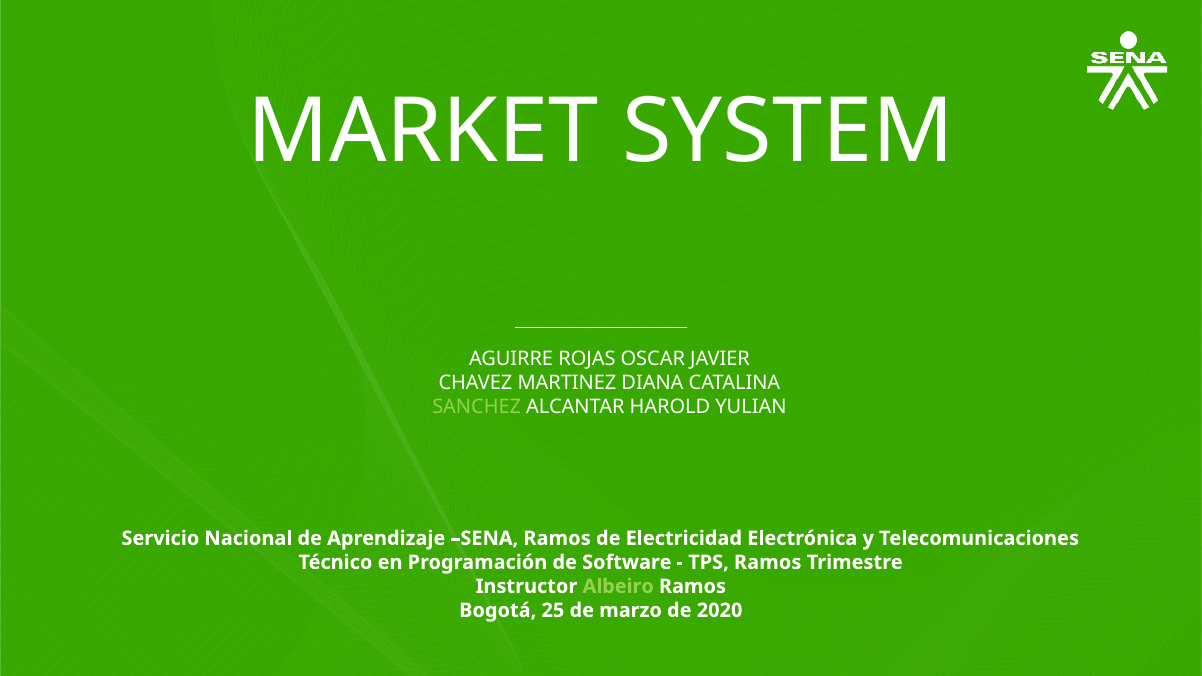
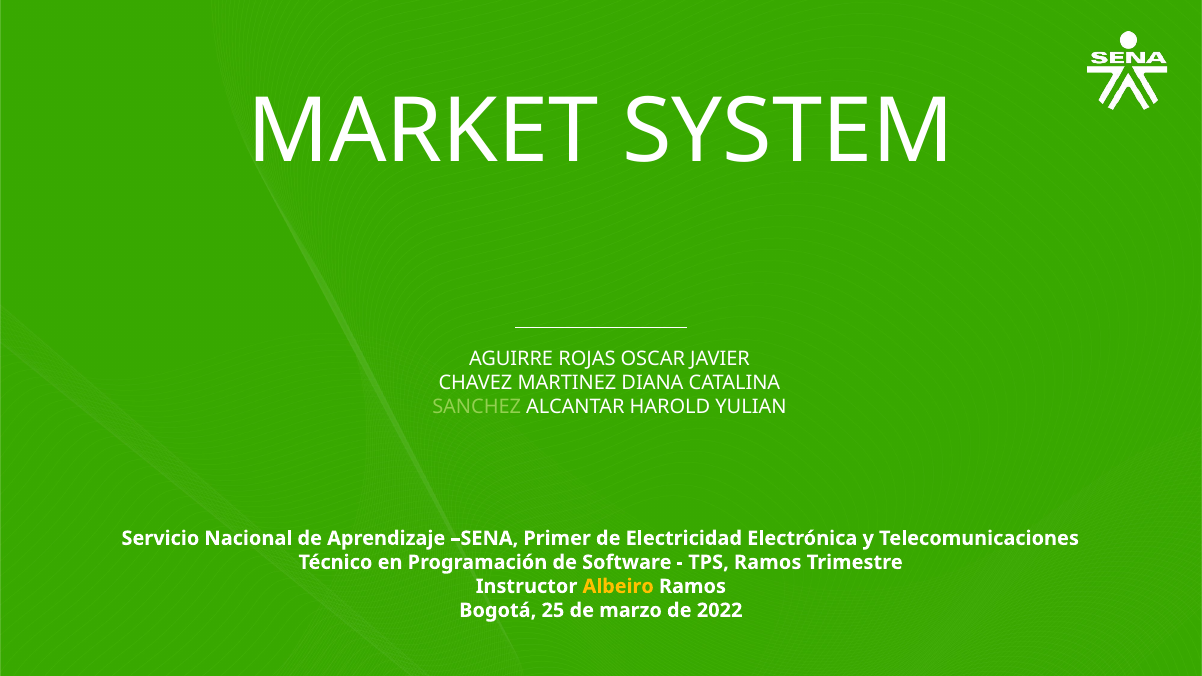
SENA Ramos: Ramos -> Primer (557, 538)
Albeiro colour: light green -> yellow (618, 586)
2020: 2020 -> 2022 (720, 610)
